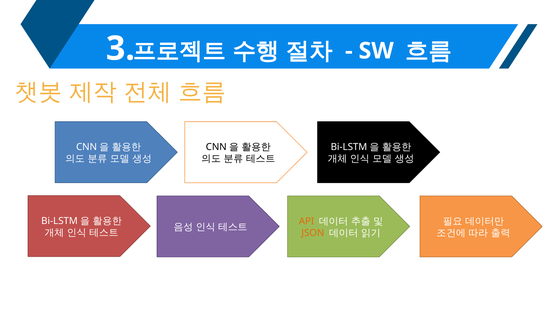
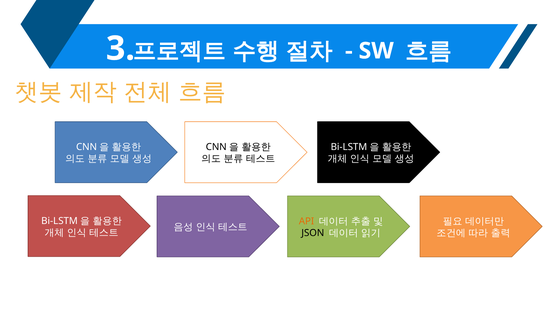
JSON colour: orange -> black (313, 233)
